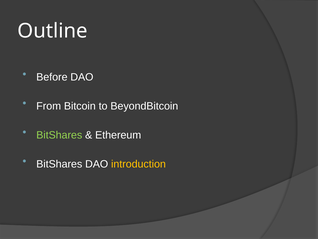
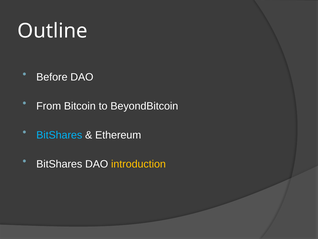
BitShares colour: light green -> light blue (59, 135)
